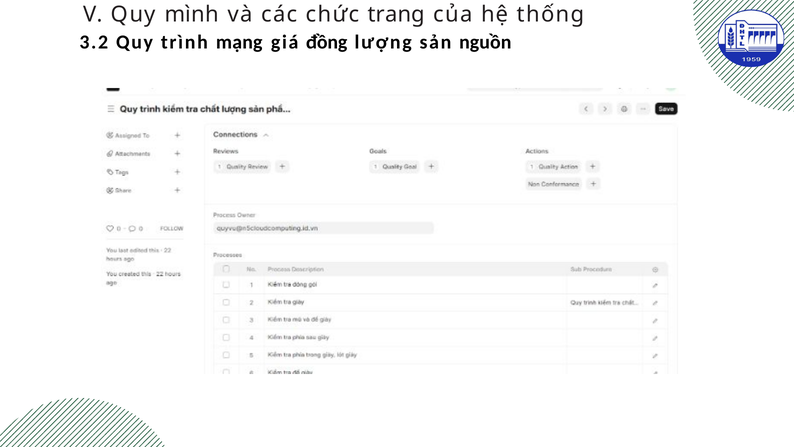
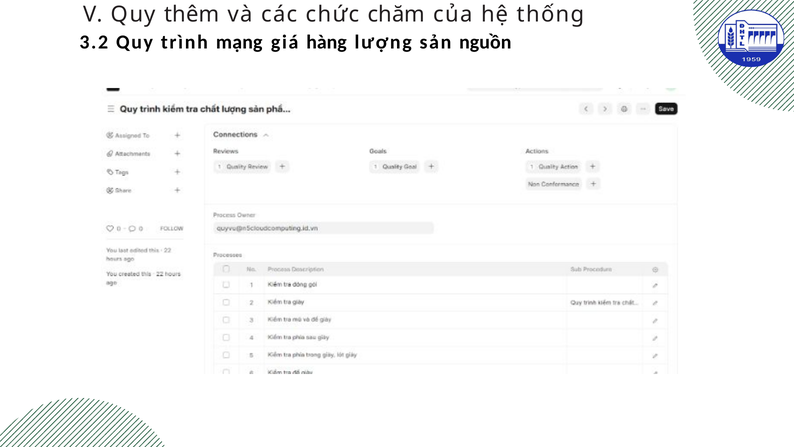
mình: mình -> thêm (192, 14)
trang: trang -> chăm (396, 14)
đồng: đồng -> hàng (327, 42)
